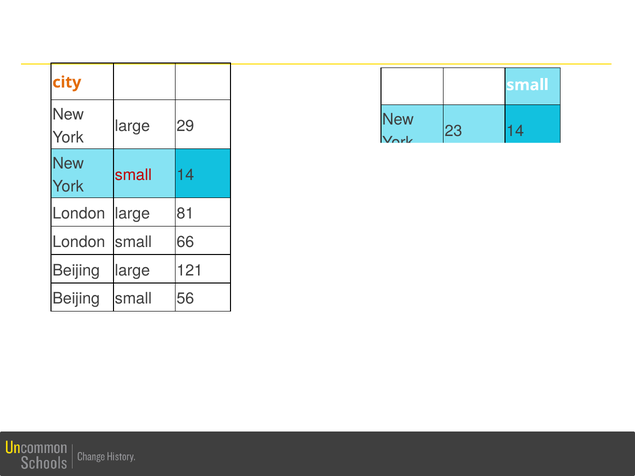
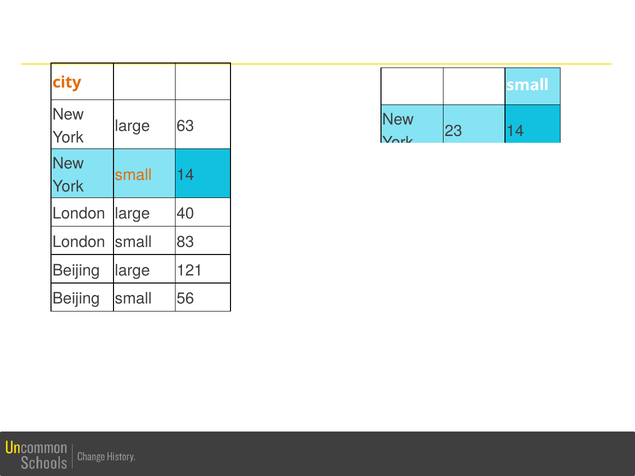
29: 29 -> 63 (185, 126)
small colour: red -> orange (133, 175)
81: 81 -> 40 (185, 214)
66: 66 -> 83 (185, 242)
